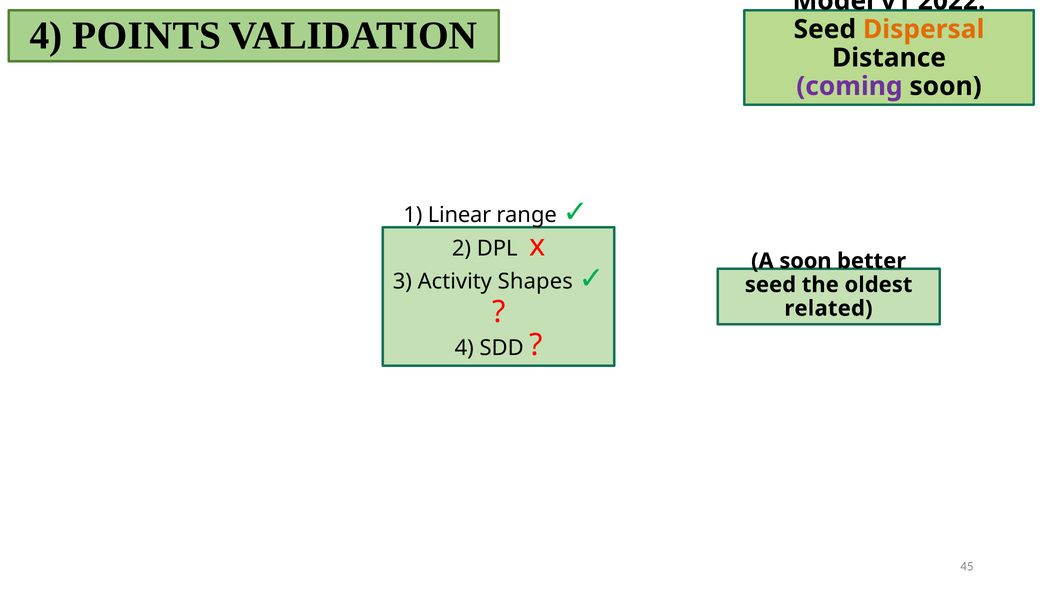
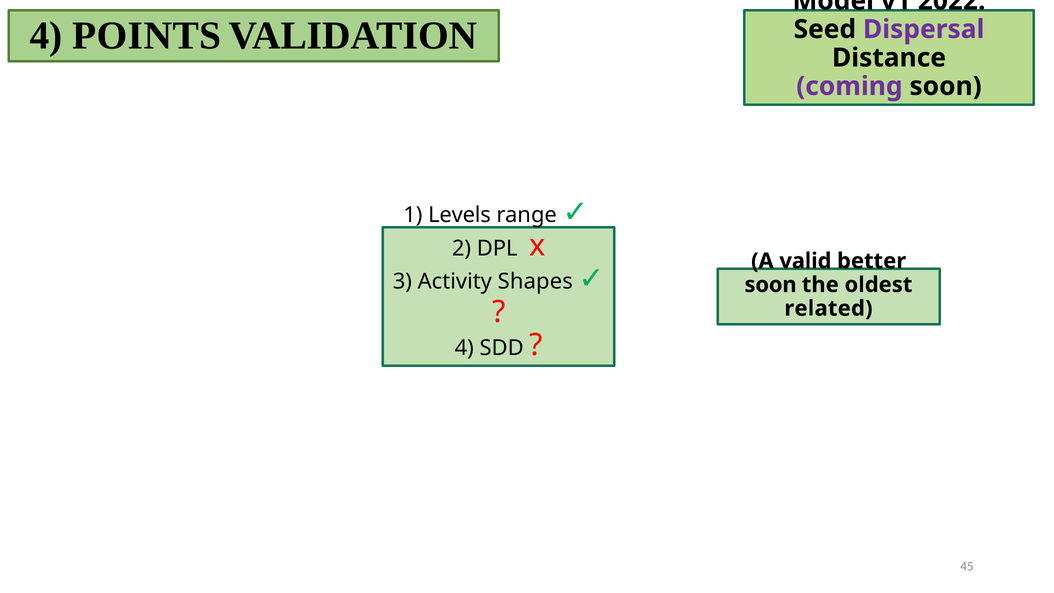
Dispersal colour: orange -> purple (924, 29)
Linear: Linear -> Levels (460, 215)
A soon: soon -> valid (805, 261)
seed: seed -> soon (771, 285)
